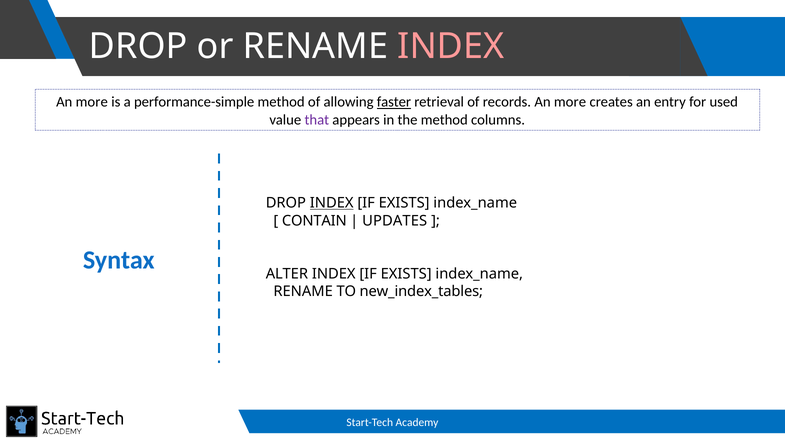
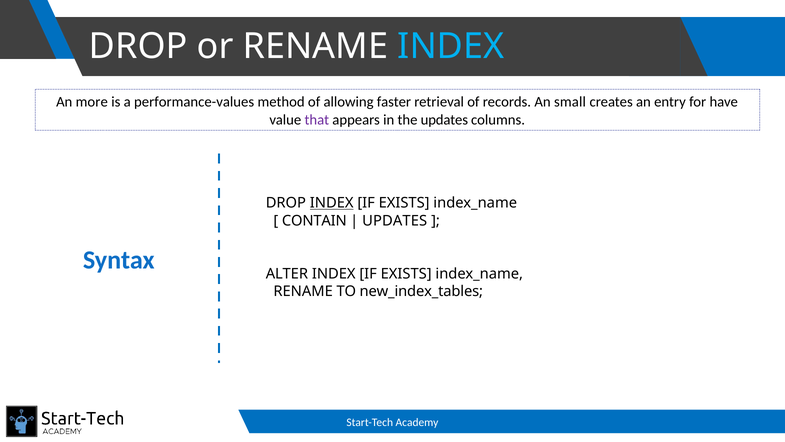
INDEX colour: pink -> light blue (451, 46)
performance-simple: performance-simple -> performance-values (194, 102)
faster underline: present -> none (394, 102)
records An more: more -> small (570, 102)
used: used -> have (724, 102)
the method: method -> updates (444, 120)
